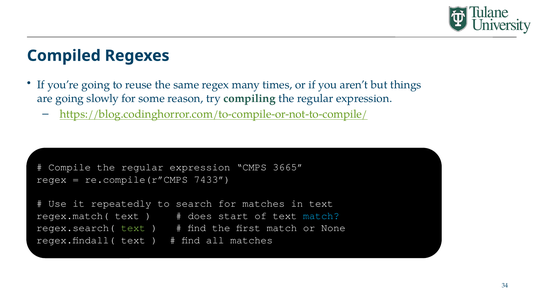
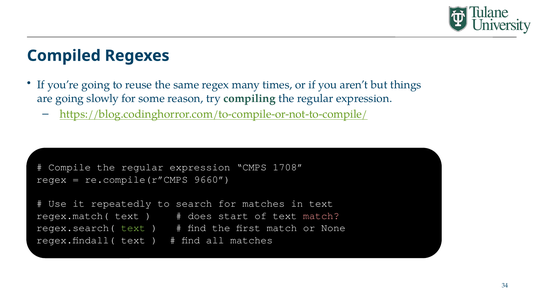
3665: 3665 -> 1708 (288, 167)
7433: 7433 -> 9660 (212, 180)
match colour: light blue -> pink (321, 216)
